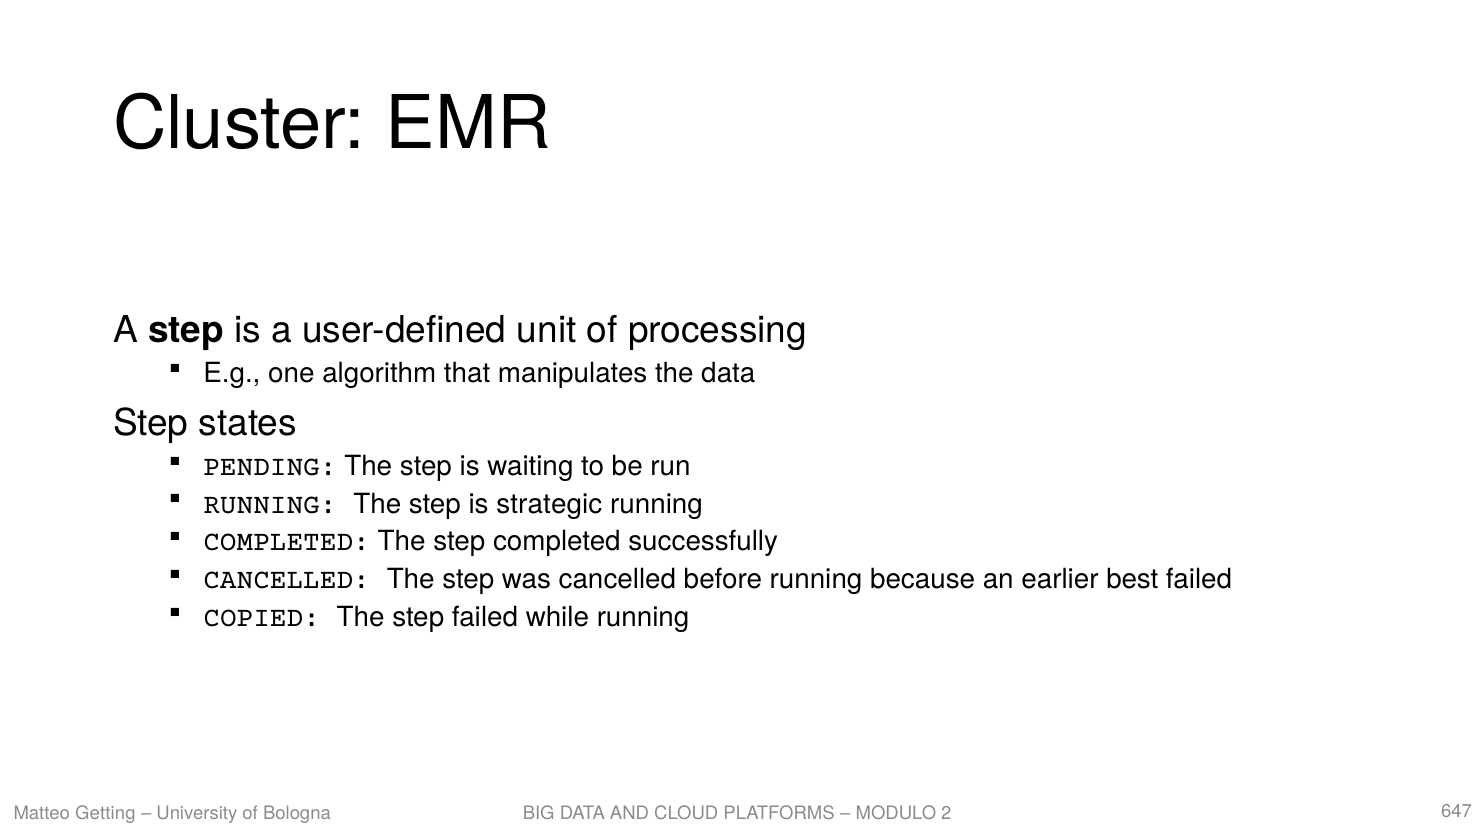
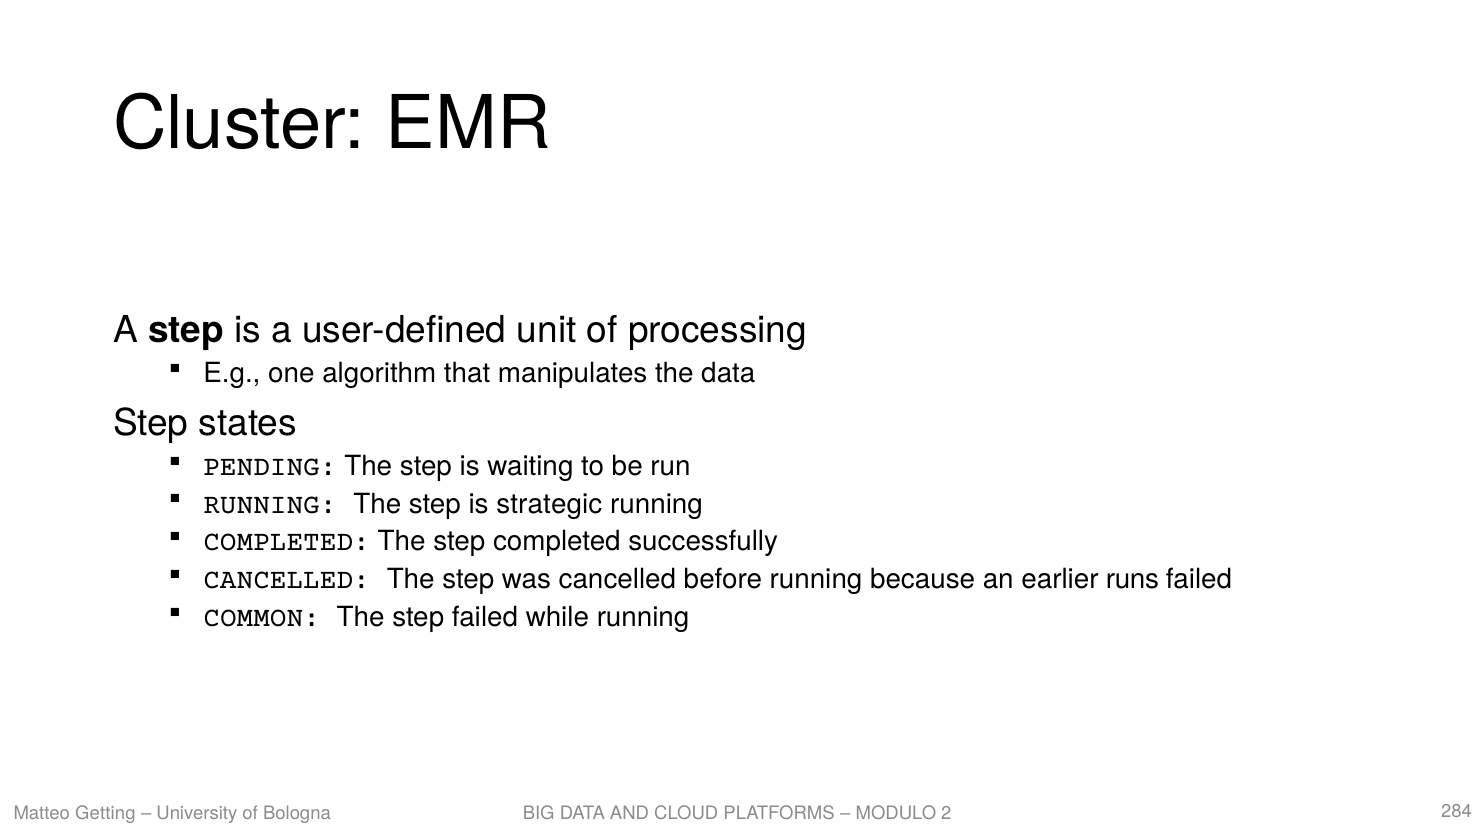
best: best -> runs (1132, 580)
COPIED: COPIED -> COMMON (262, 617)
647: 647 -> 284 (1457, 811)
